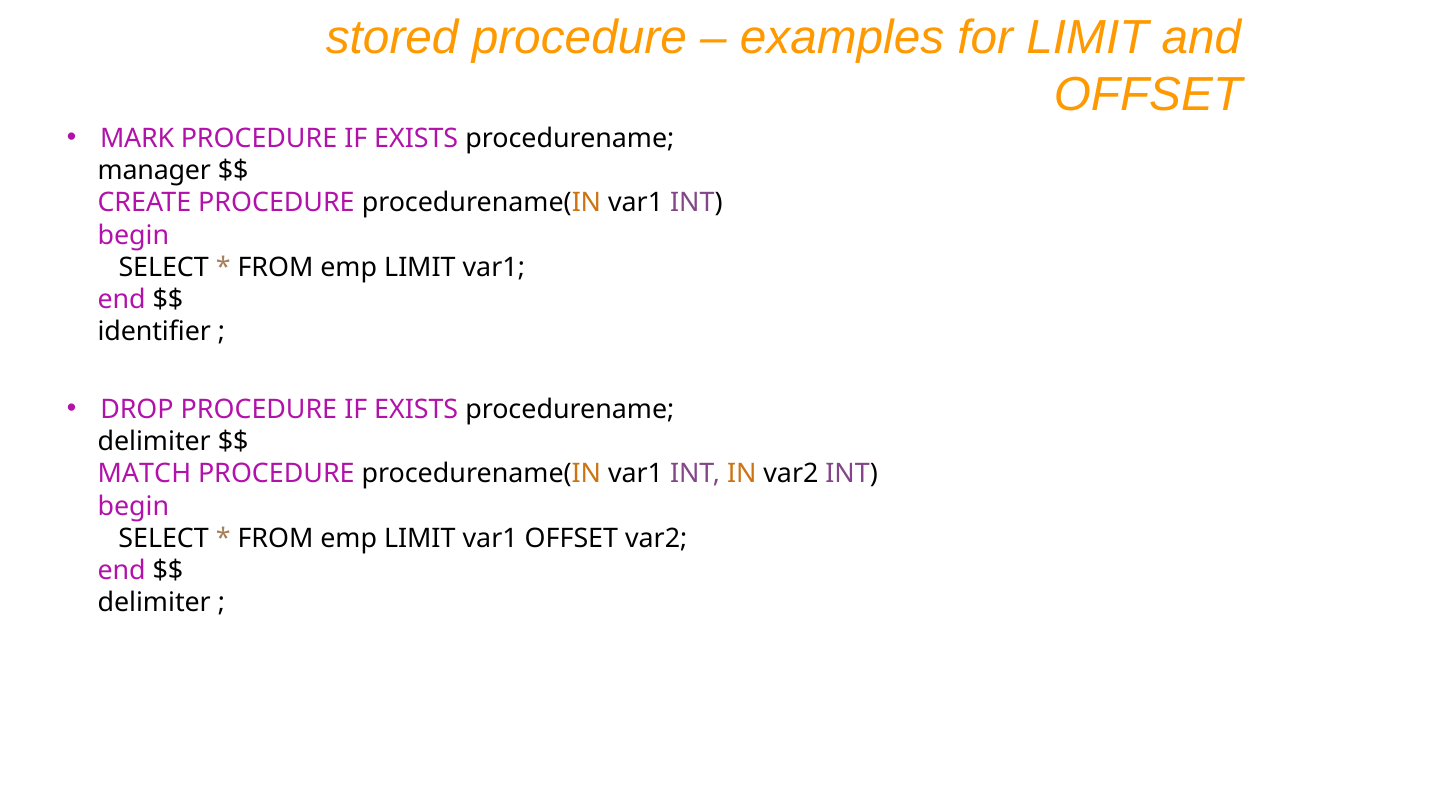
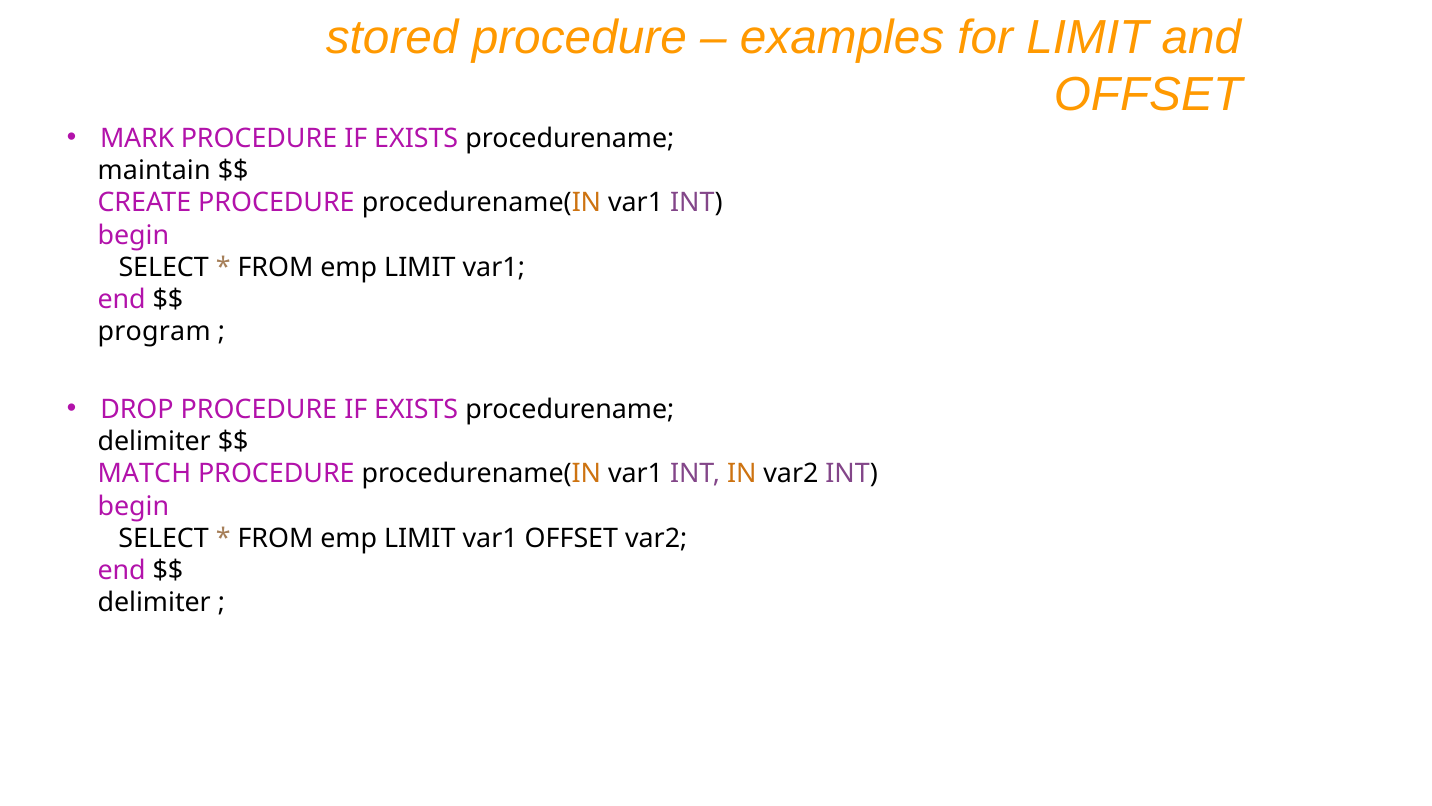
manager: manager -> maintain (154, 171)
identifier: identifier -> program (154, 332)
